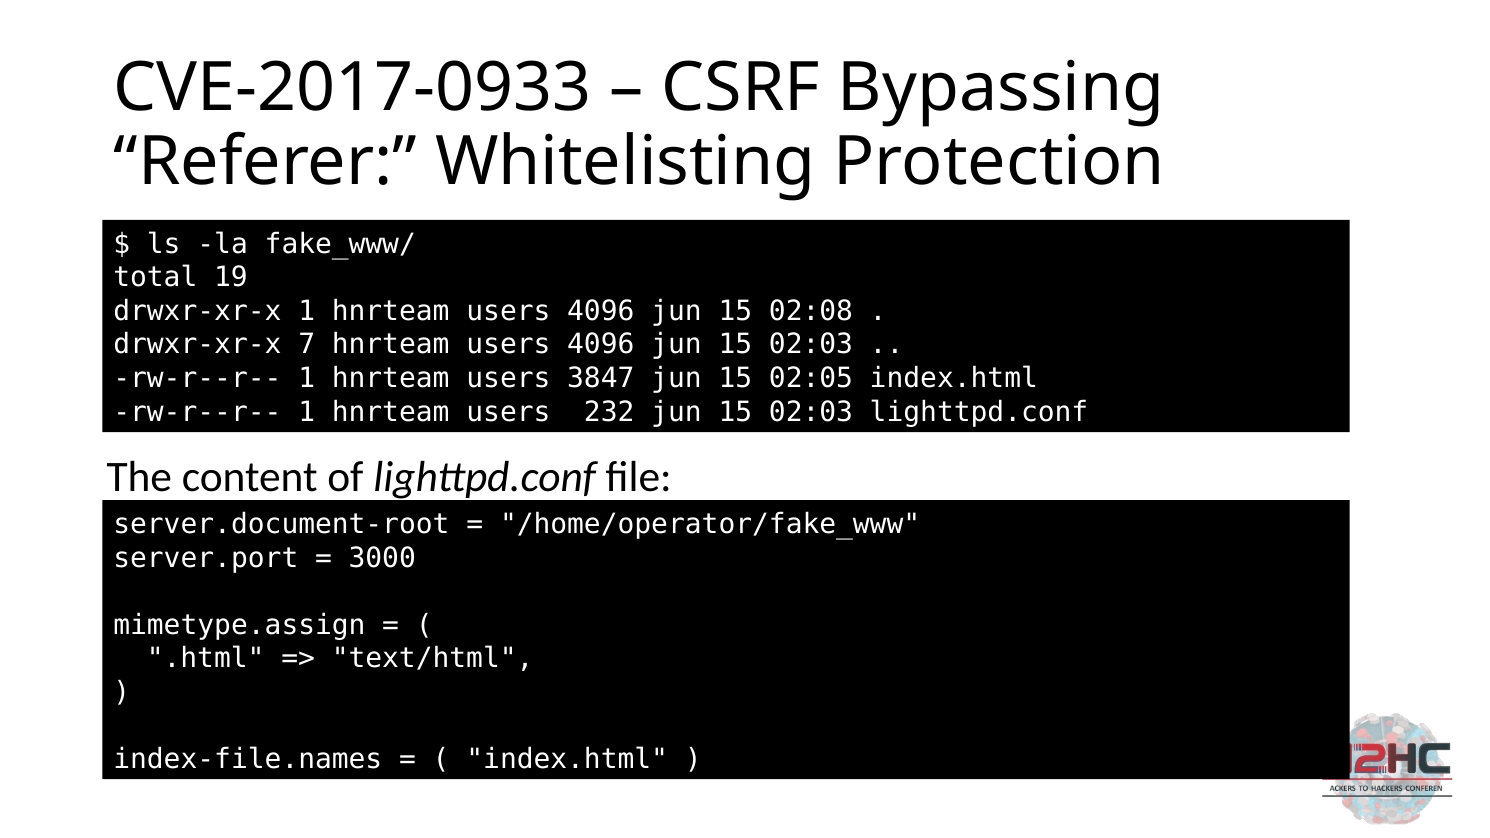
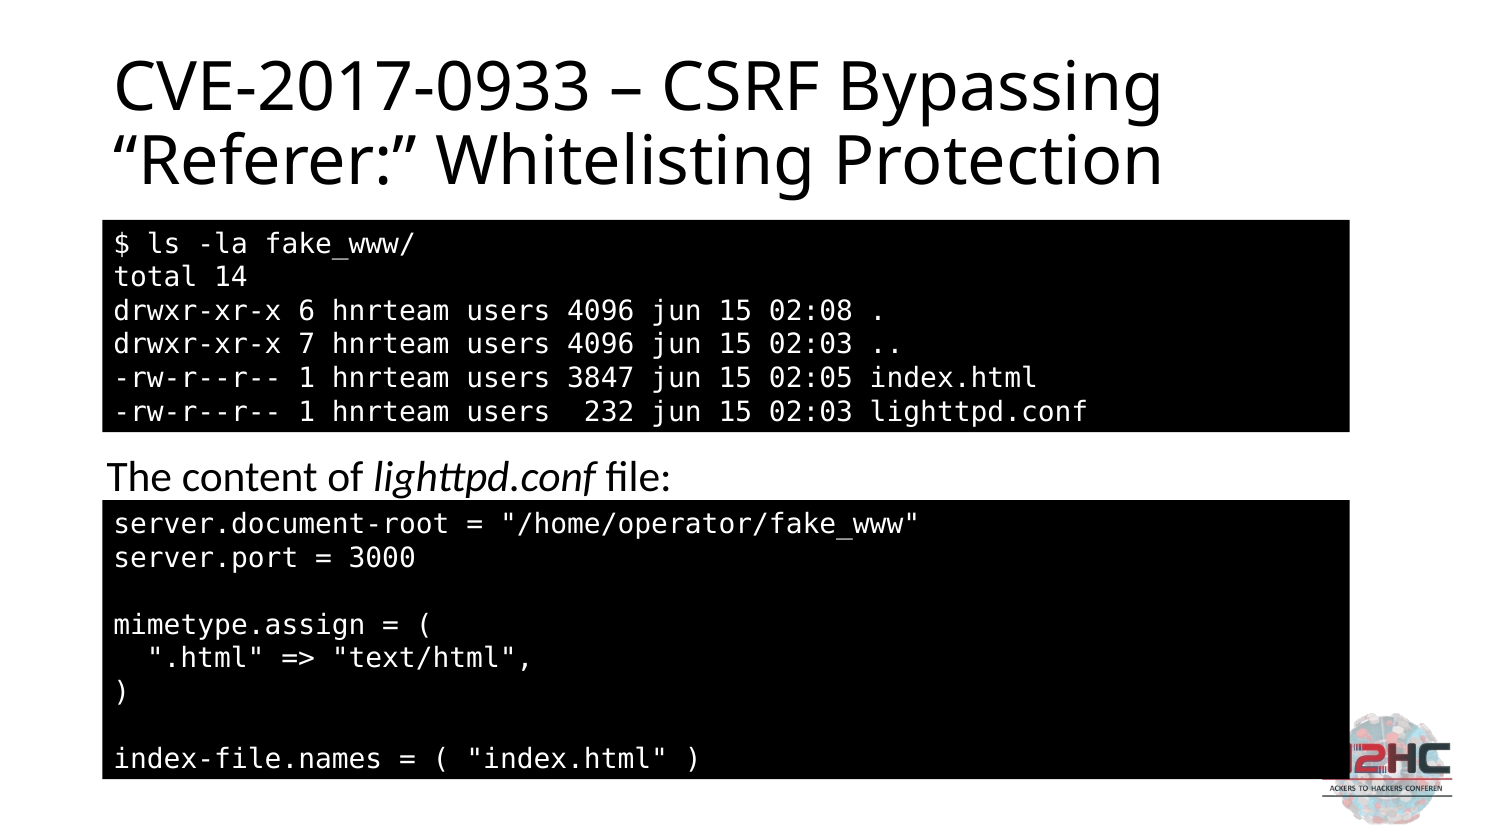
19: 19 -> 14 (231, 278)
drwxr-xr-x 1: 1 -> 6 (307, 311)
